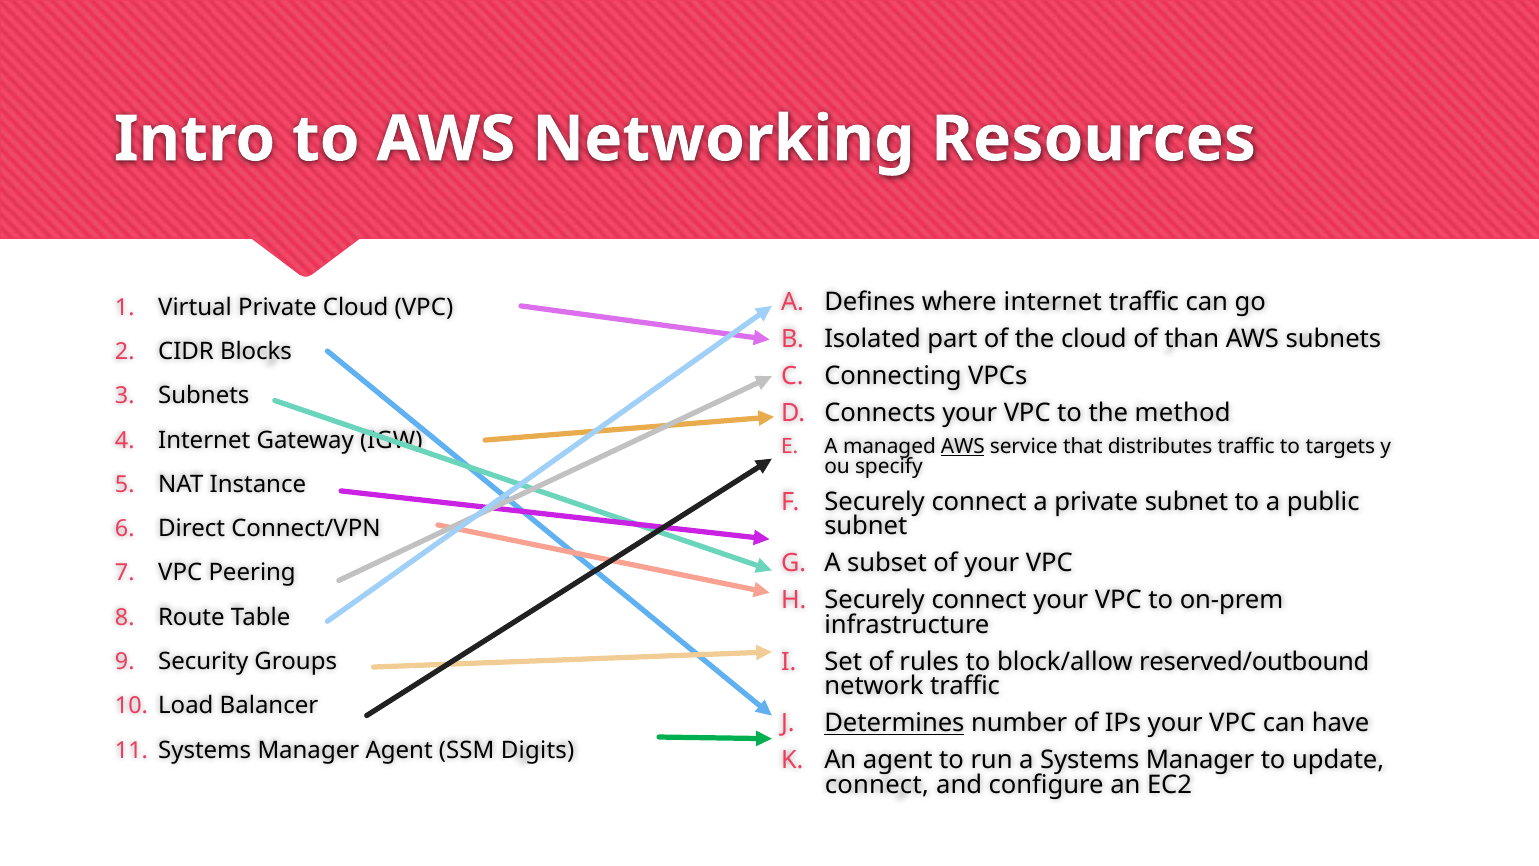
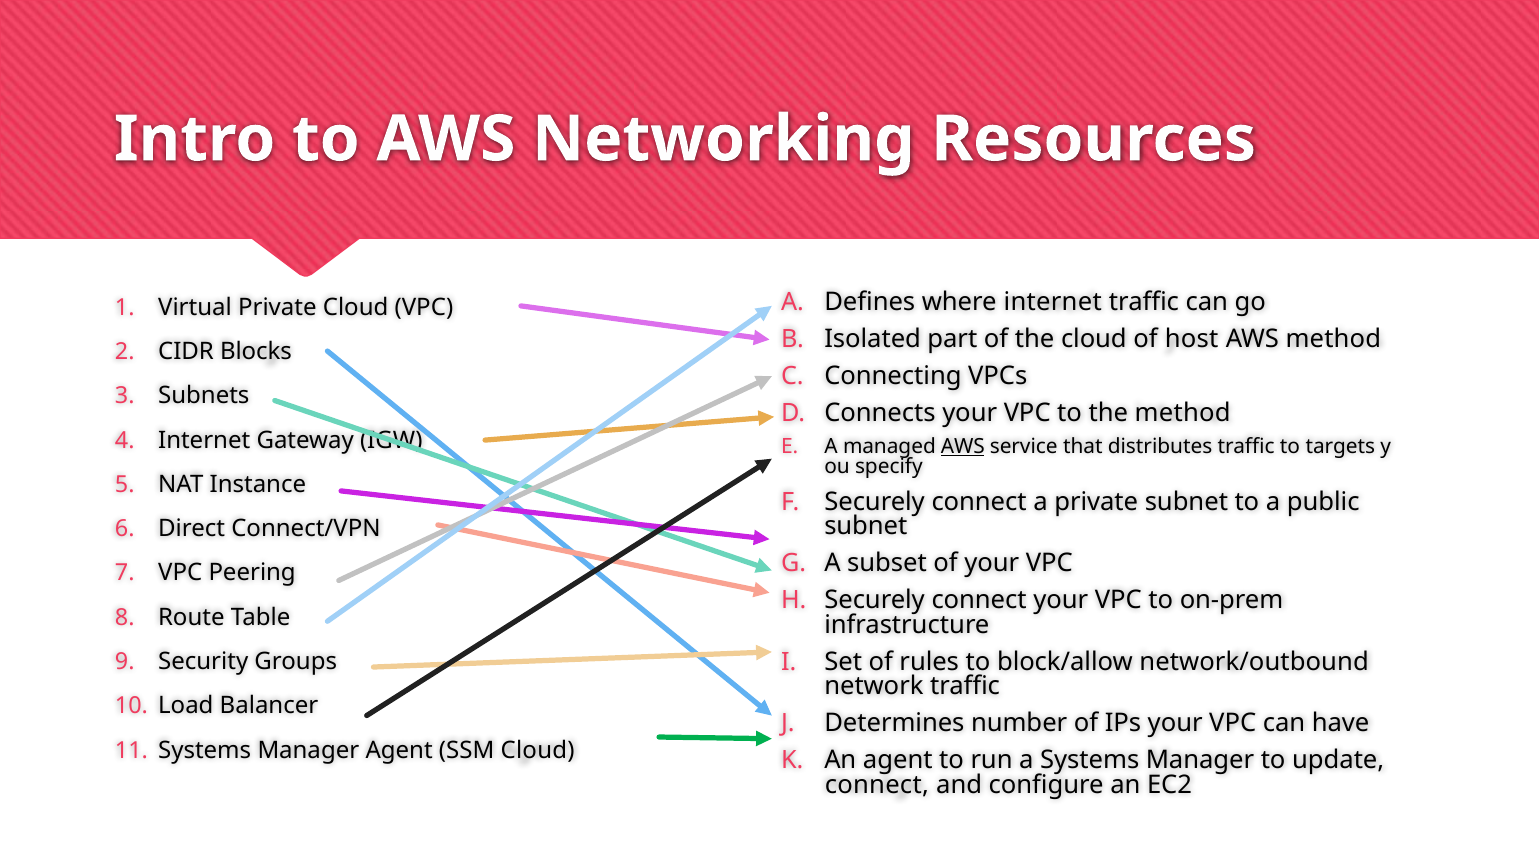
than: than -> host (1192, 339)
AWS subnets: subnets -> method (1333, 339)
reserved/outbound: reserved/outbound -> network/outbound (1254, 662)
Determines underline: present -> none (894, 723)
SSM Digits: Digits -> Cloud (538, 750)
